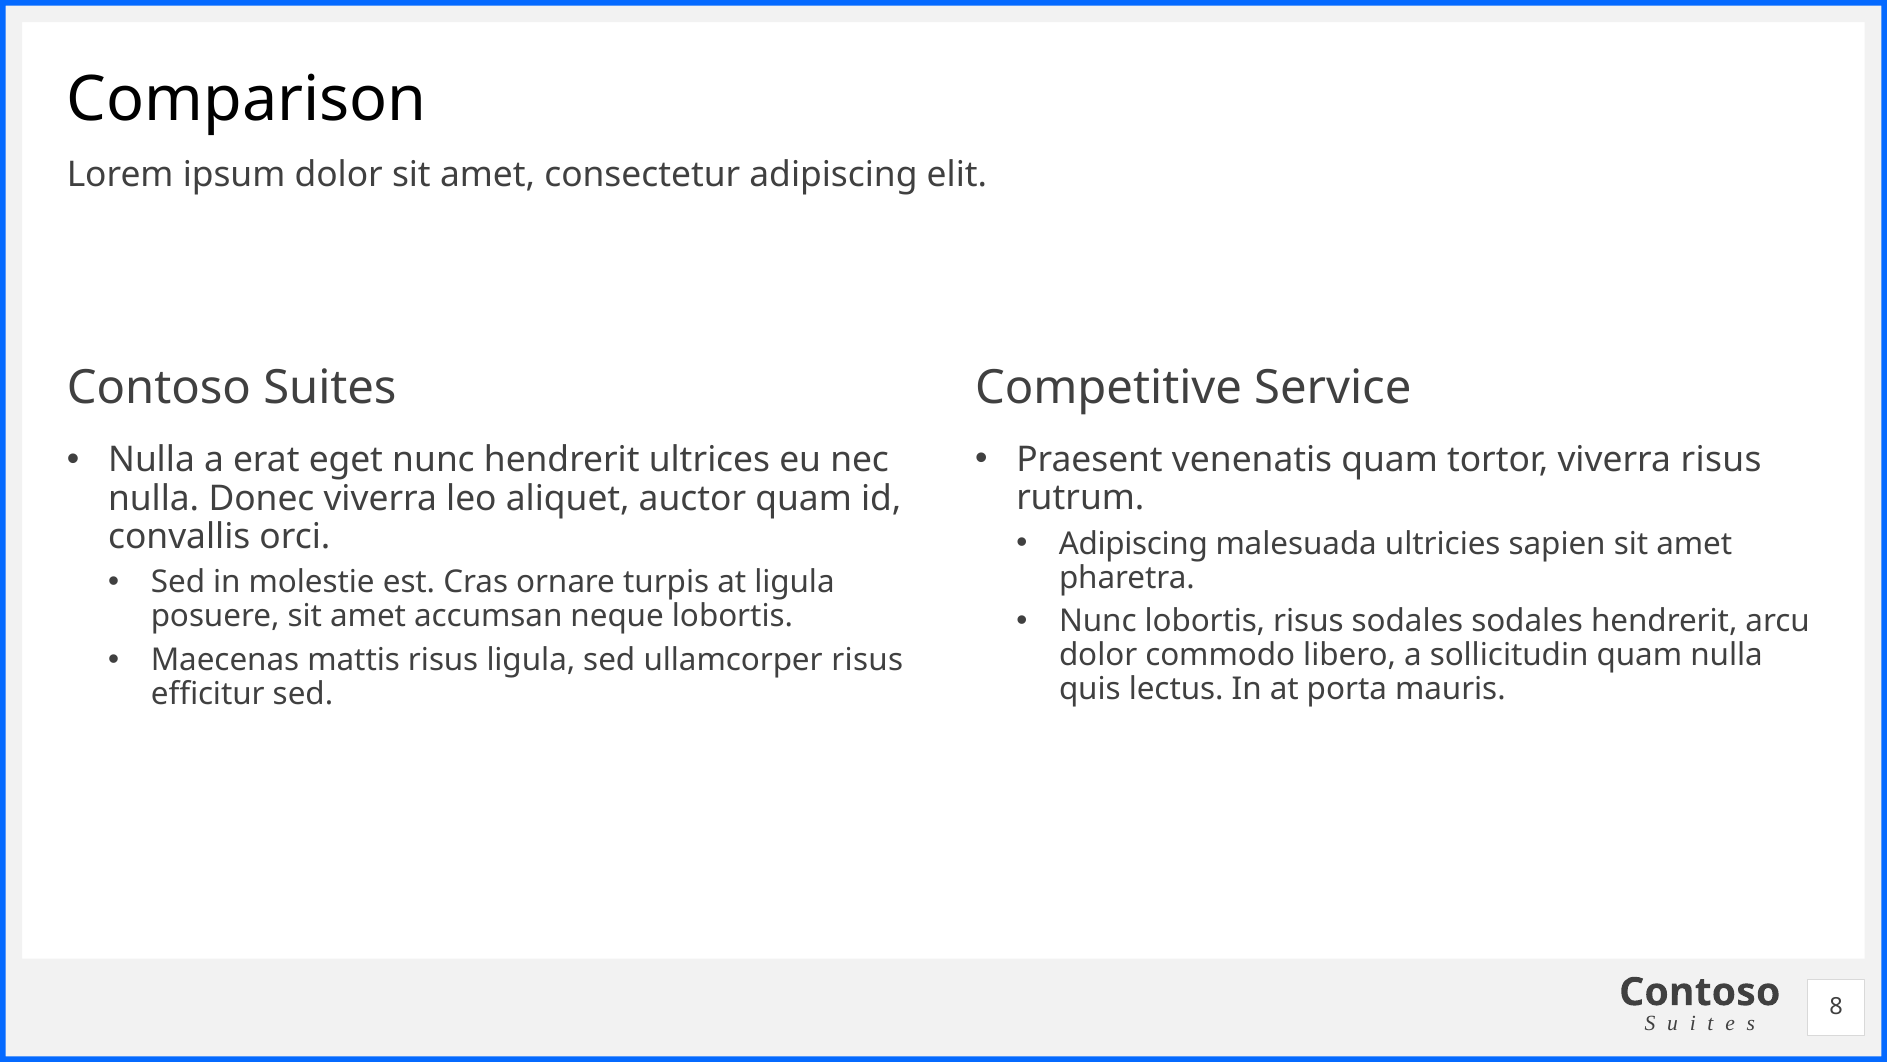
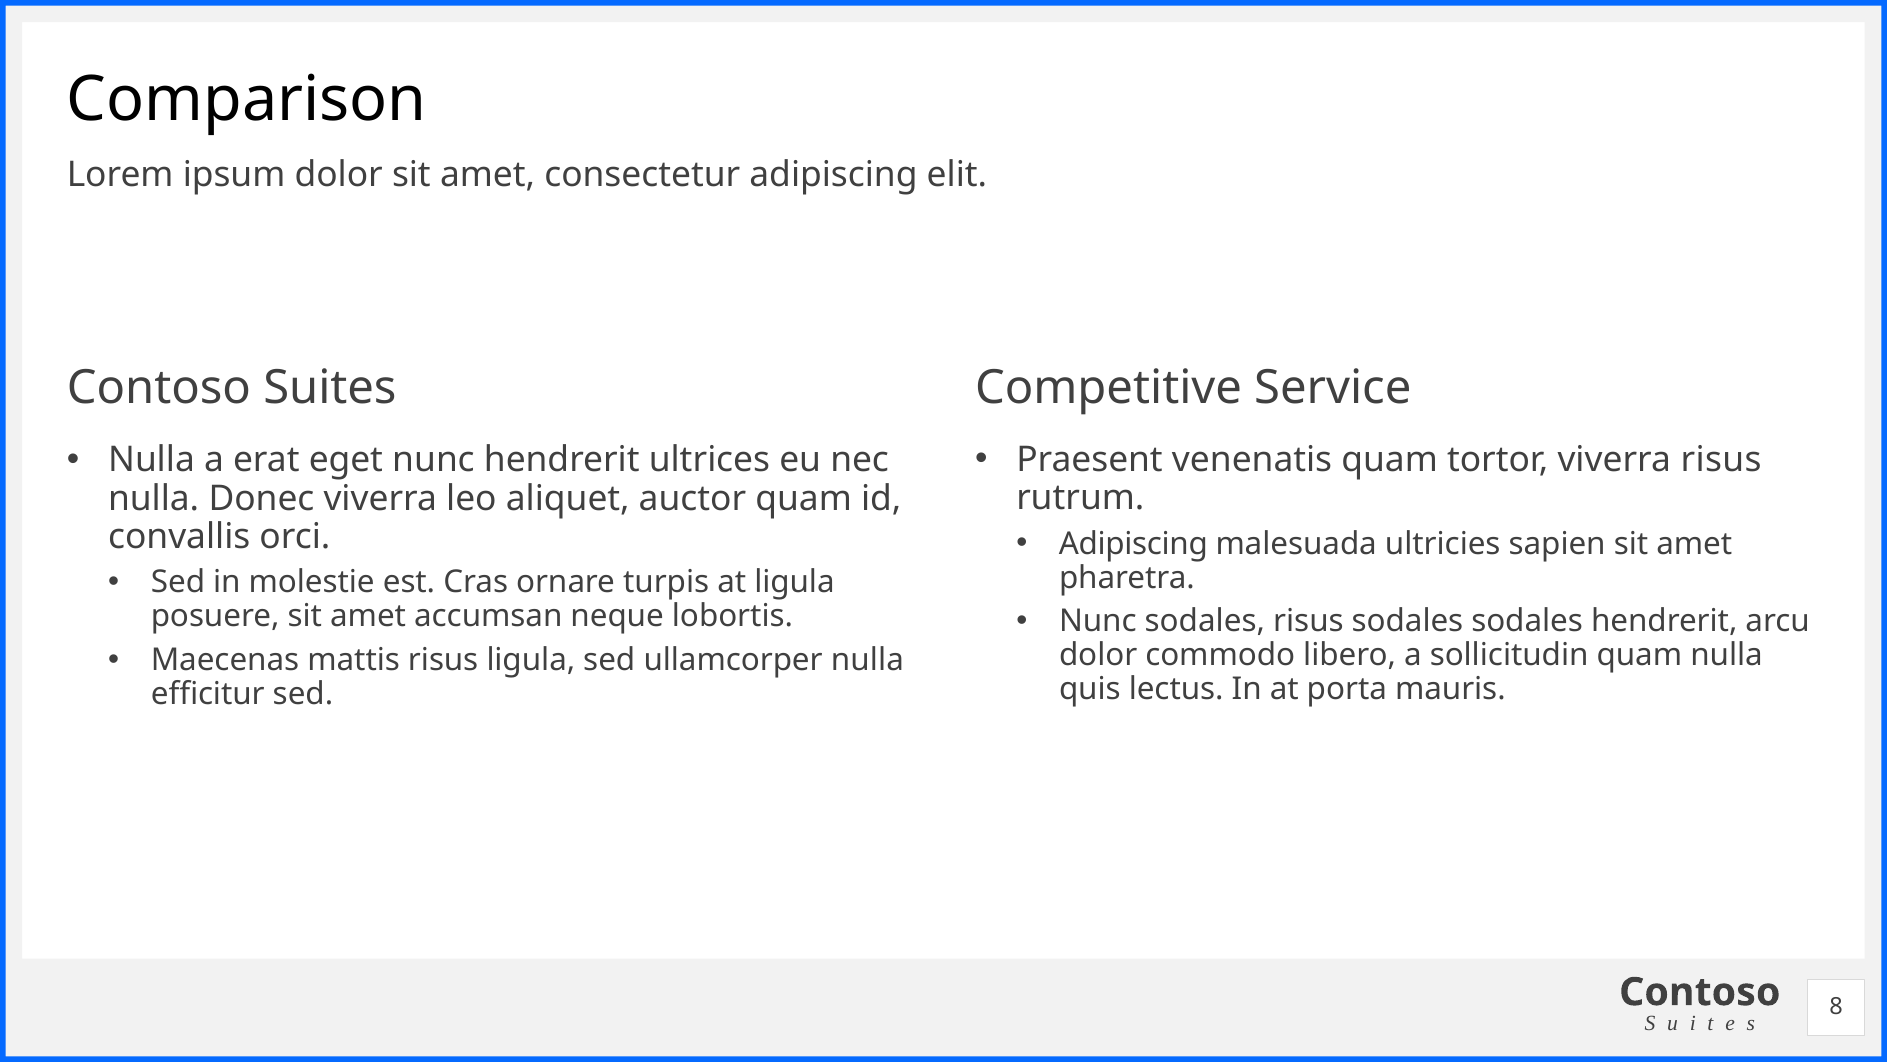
Nunc lobortis: lobortis -> sodales (1205, 621)
ullamcorper risus: risus -> nulla (867, 660)
